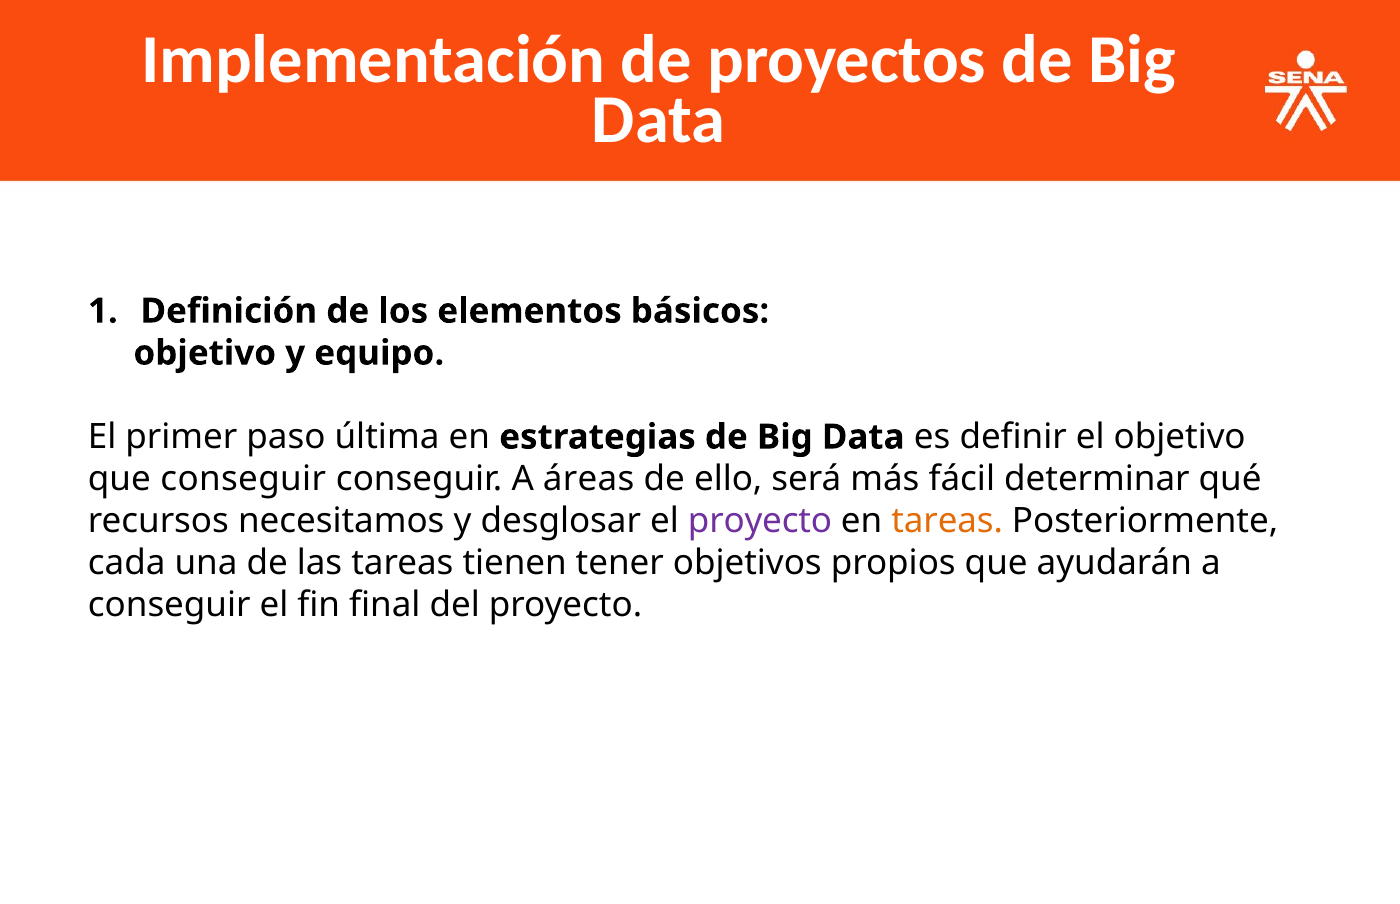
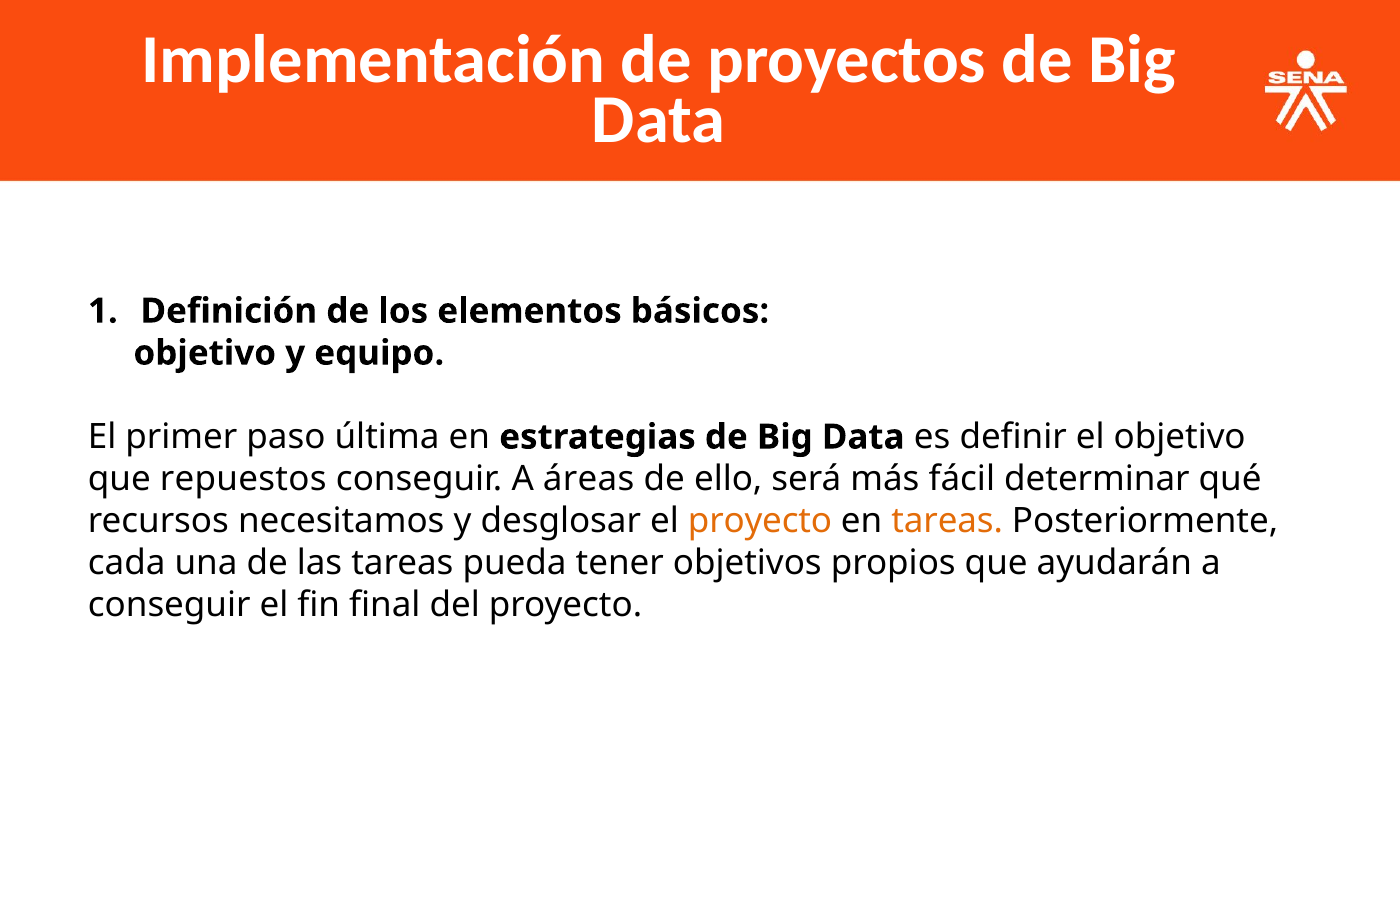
que conseguir: conseguir -> repuestos (243, 479)
proyecto colour: purple -> orange (760, 521)
tienen: tienen -> pueda (515, 563)
